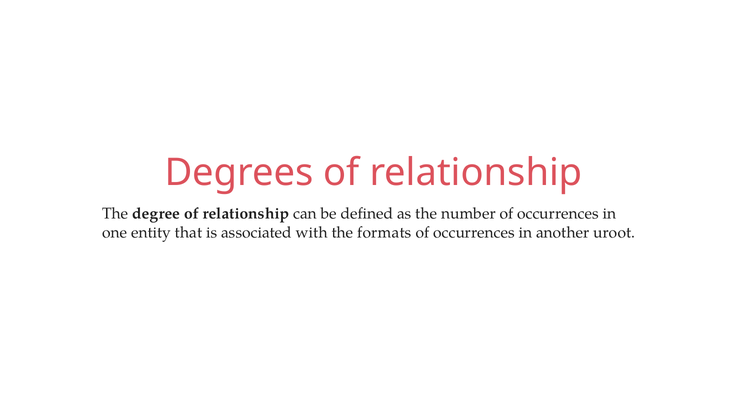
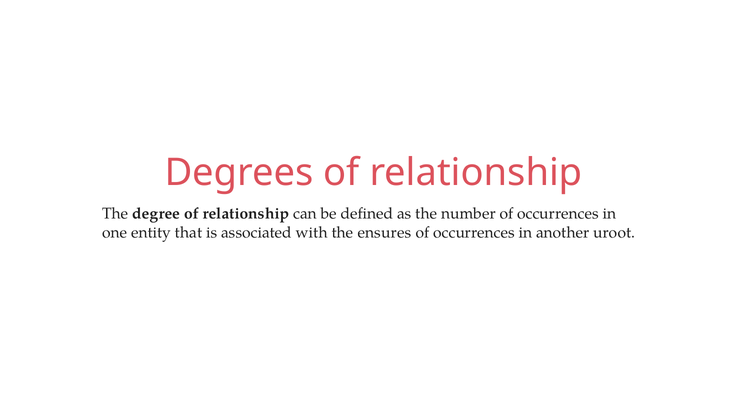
formats: formats -> ensures (384, 233)
